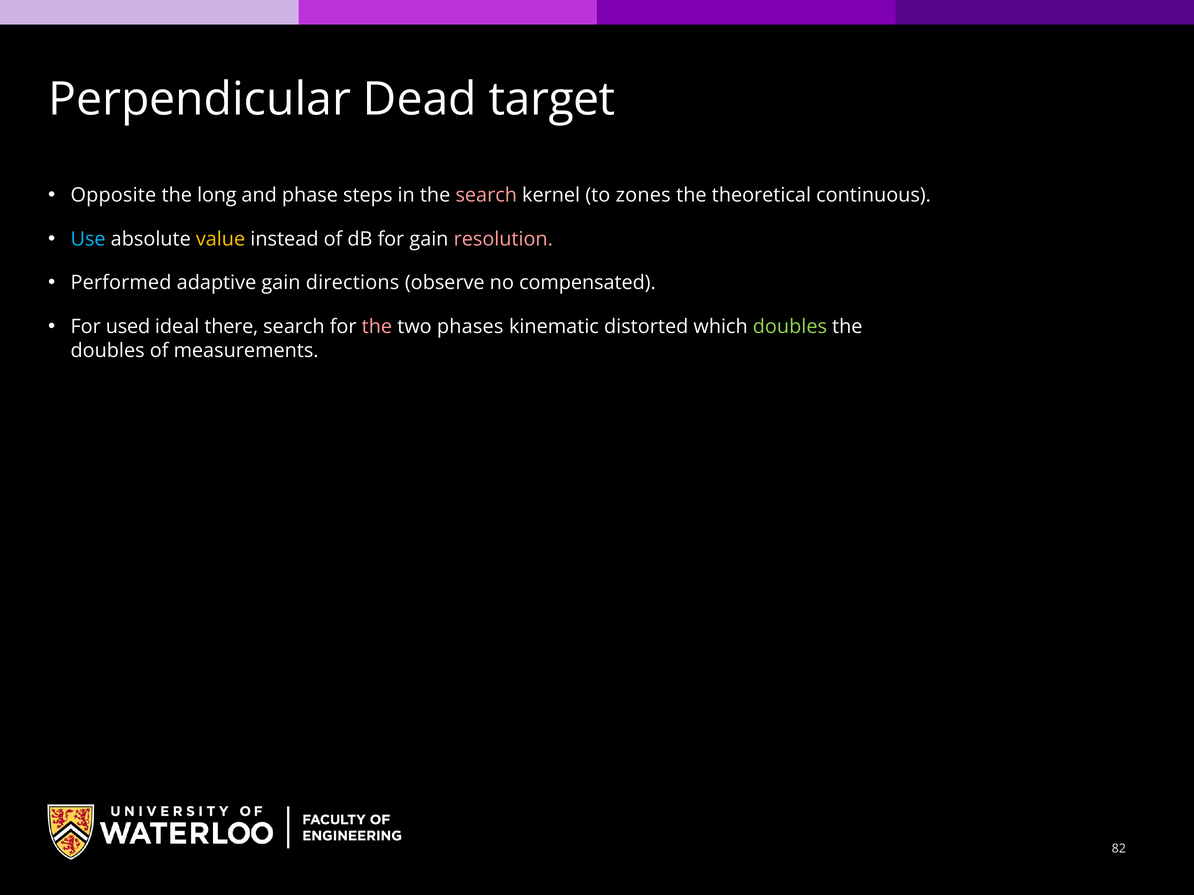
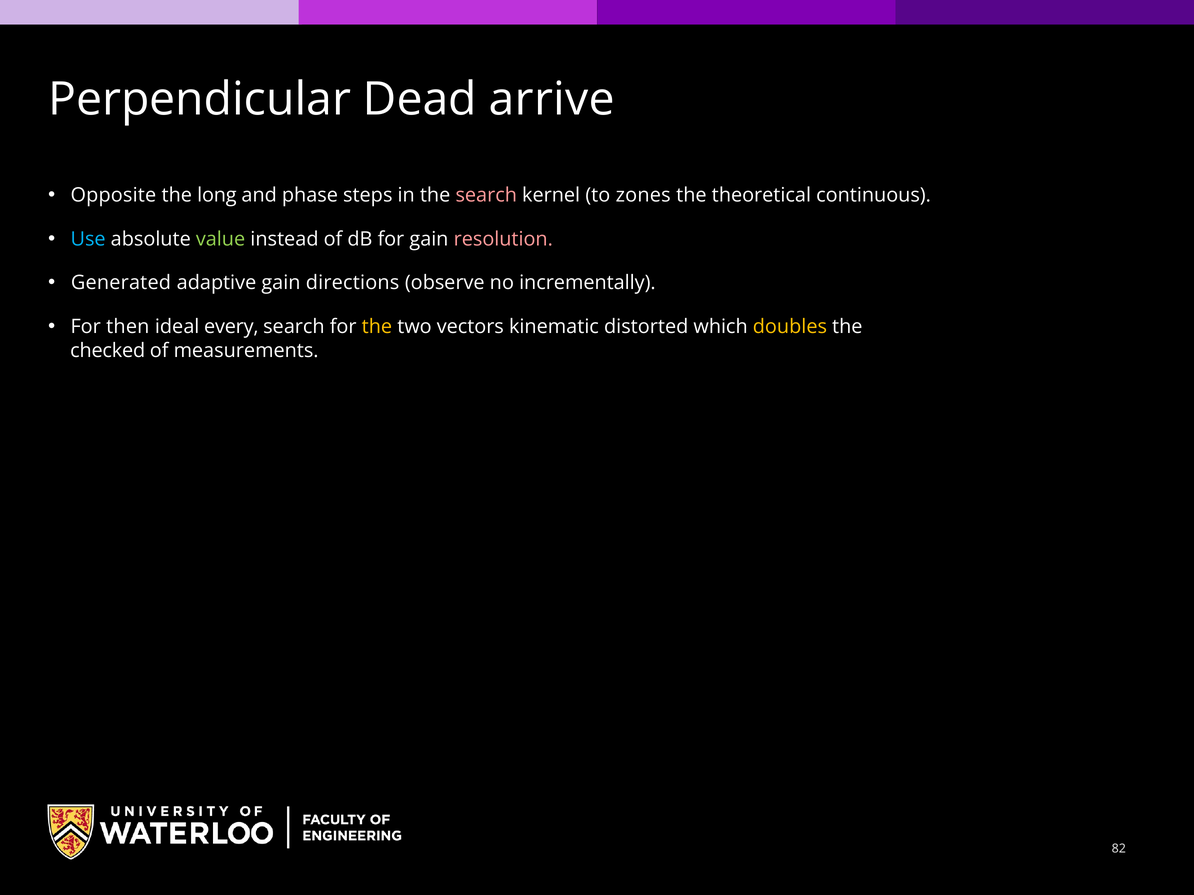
target: target -> arrive (552, 100)
value colour: yellow -> light green (221, 239)
Performed: Performed -> Generated (121, 283)
compensated: compensated -> incrementally (587, 283)
used: used -> then (128, 327)
there: there -> every (231, 327)
the colour: pink -> yellow (377, 327)
phases: phases -> vectors (470, 327)
doubles colour: light green -> yellow (790, 327)
doubles: doubles -> checked (108, 351)
